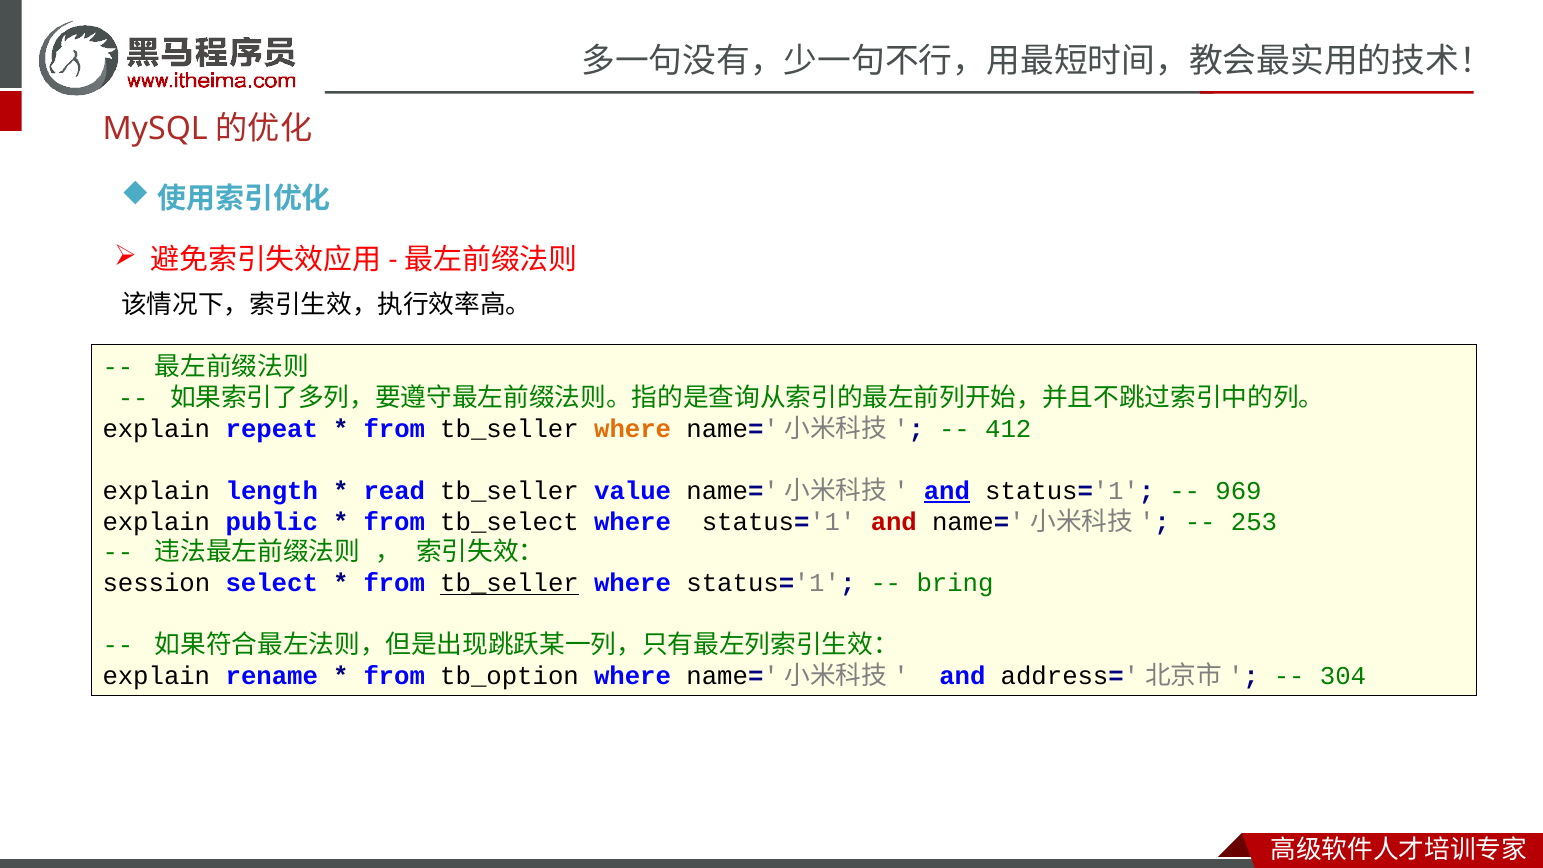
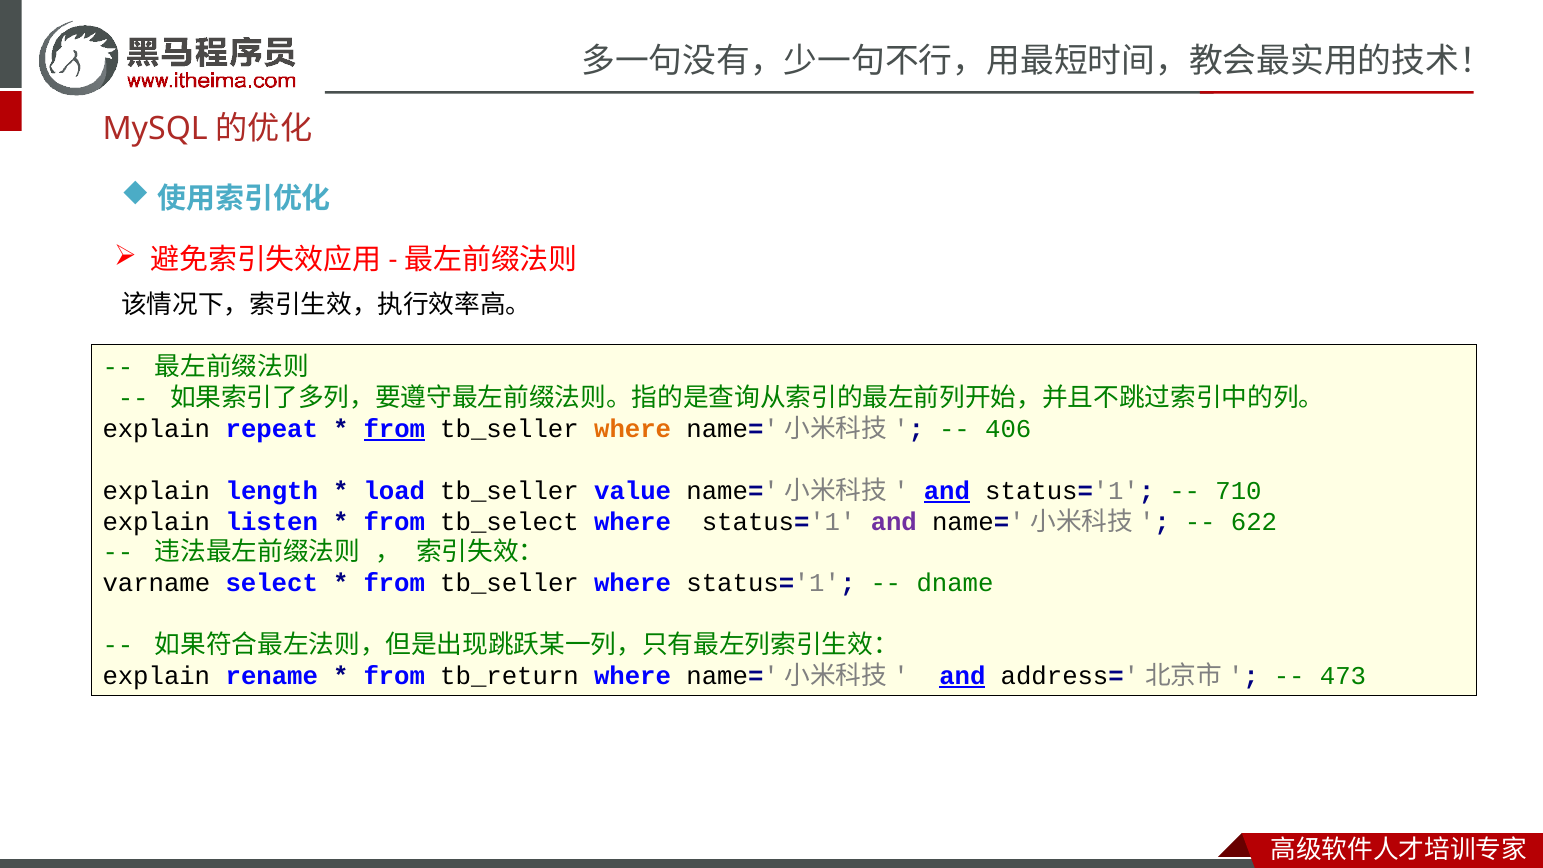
from underline: none -> present (394, 429)
412: 412 -> 406 (1008, 429)
read: read -> load (394, 491)
969: 969 -> 710 (1239, 491)
public: public -> listen (272, 522)
and colour: red -> purple (894, 522)
253: 253 -> 622 (1254, 522)
session: session -> varname (156, 583)
tb_seller underline: present -> none (510, 583)
bring: bring -> dname (955, 583)
tb_option: tb_option -> tb_return (510, 676)
and underline: none -> present (962, 676)
304: 304 -> 473 (1343, 676)
